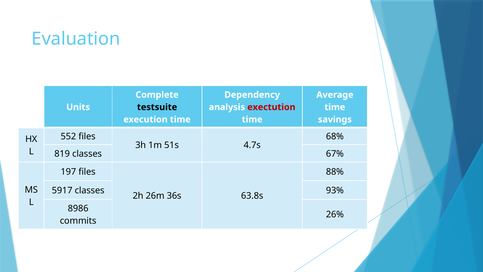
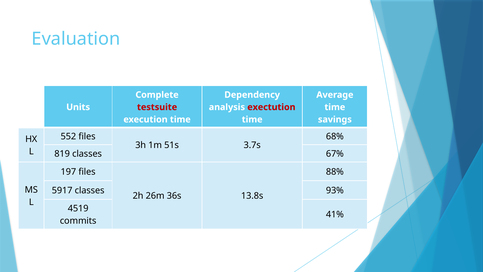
testsuite colour: black -> red (157, 107)
4.7s: 4.7s -> 3.7s (252, 145)
63.8s: 63.8s -> 13.8s (252, 196)
8986: 8986 -> 4519 (78, 208)
26%: 26% -> 41% (335, 214)
